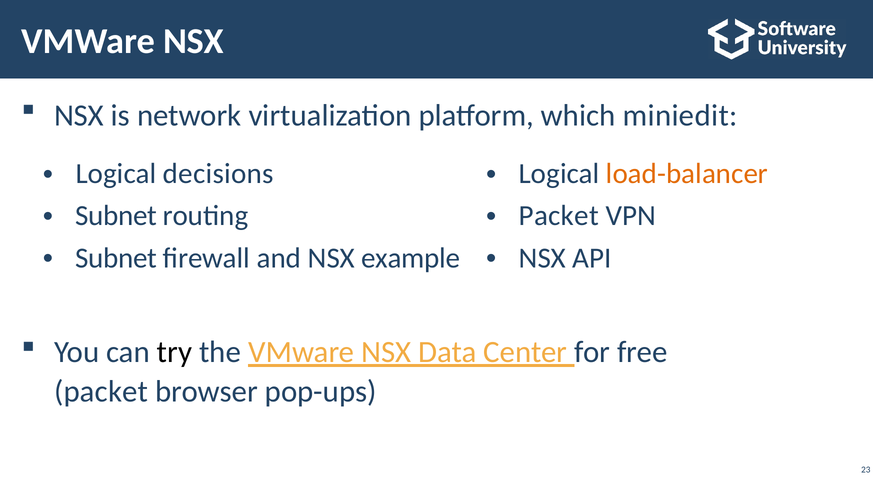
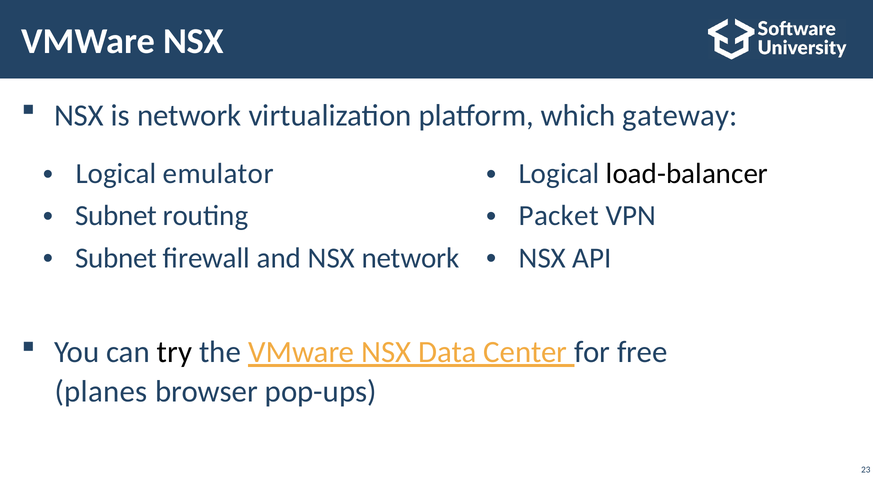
miniedit: miniedit -> gateway (680, 116)
decisions: decisions -> emulator (218, 174)
load-balancer colour: orange -> black (687, 174)
NSX example: example -> network (411, 258)
packet: packet -> planes (101, 392)
